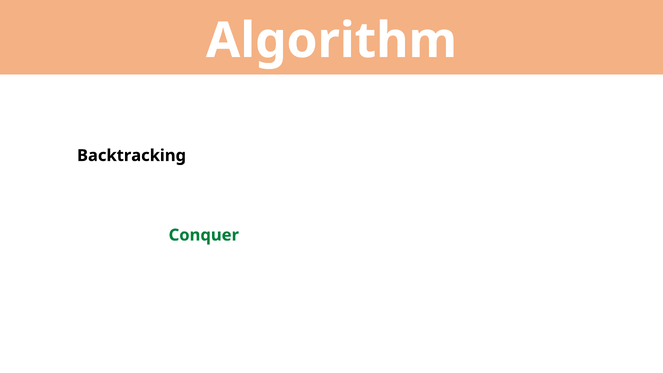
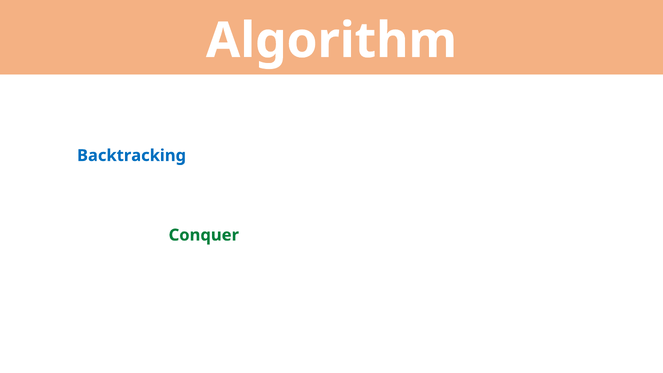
Backtracking colour: black -> blue (132, 156)
